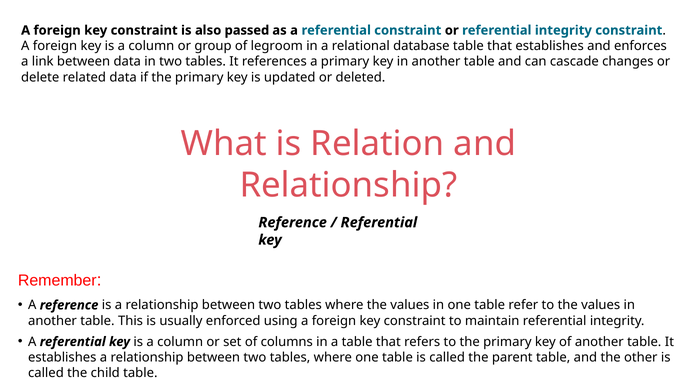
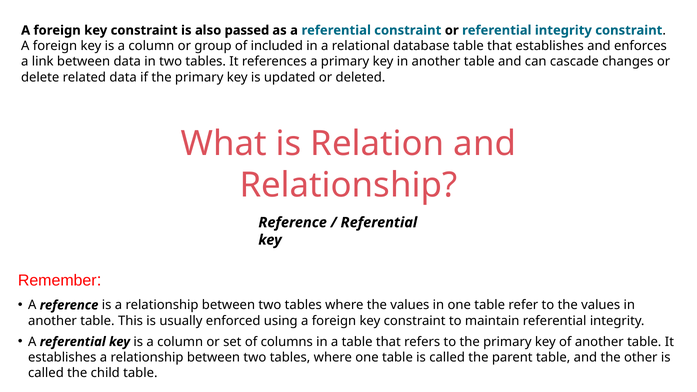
legroom: legroom -> included (277, 46)
